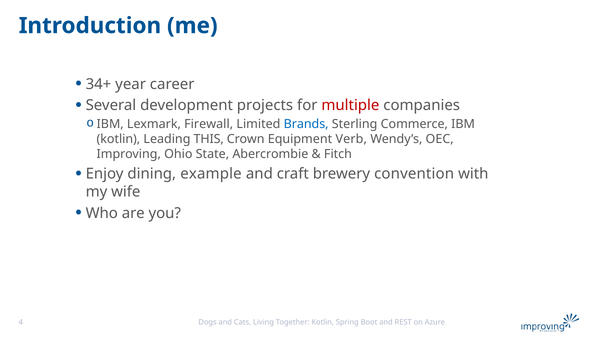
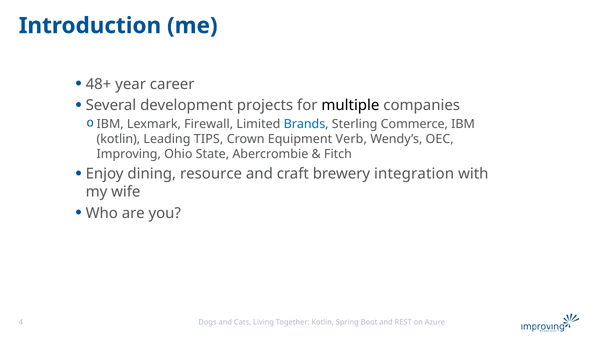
34+: 34+ -> 48+ (98, 84)
multiple colour: red -> black (350, 105)
THIS: THIS -> TIPS (209, 139)
example: example -> resource (211, 174)
convention: convention -> integration (414, 174)
